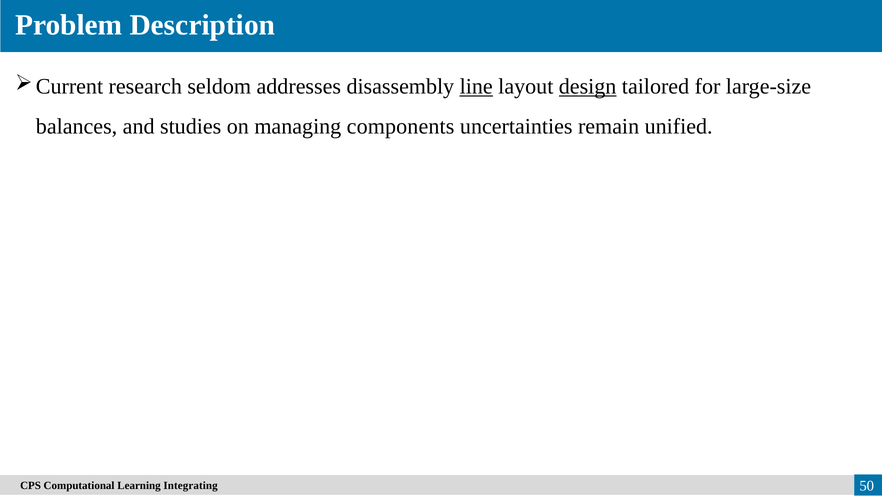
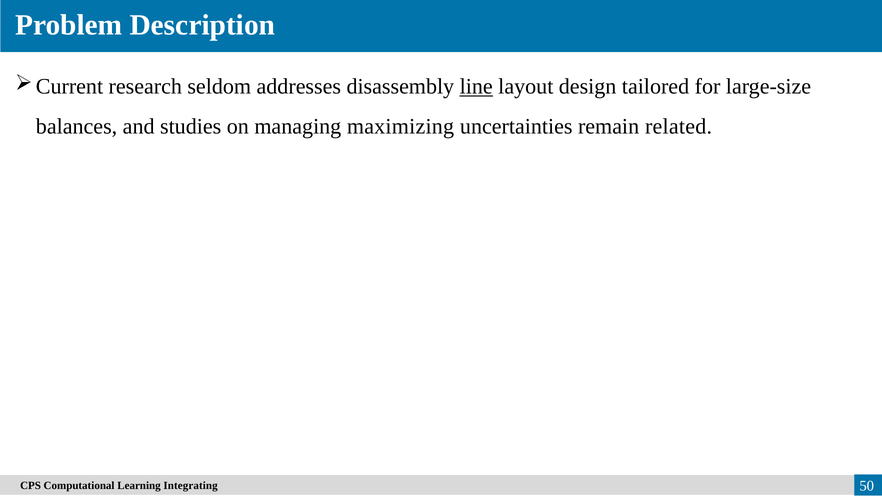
design underline: present -> none (588, 87)
components: components -> maximizing (401, 126)
unified: unified -> related (679, 126)
